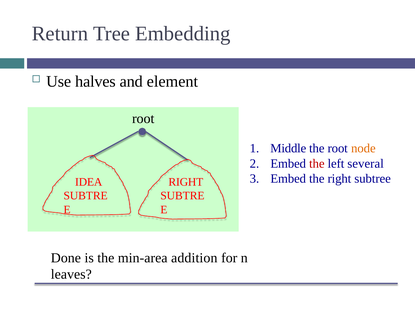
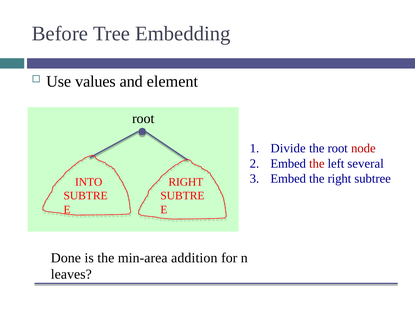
Return: Return -> Before (60, 34)
halves: halves -> values (95, 81)
Middle: Middle -> Divide (288, 148)
node colour: orange -> red (363, 148)
IDEA: IDEA -> INTO (89, 182)
